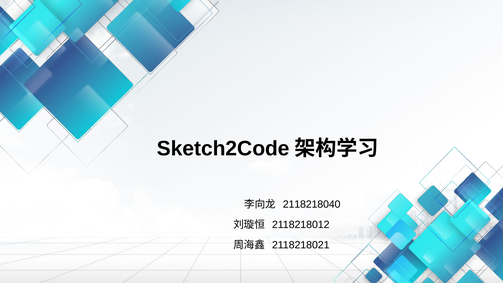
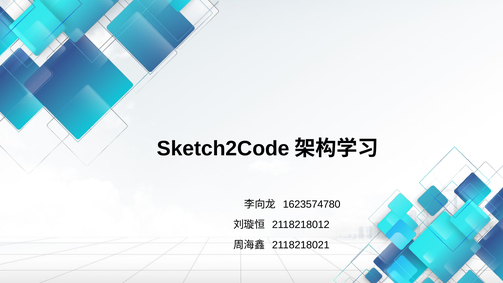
2118218040: 2118218040 -> 1623574780 (312, 204)
